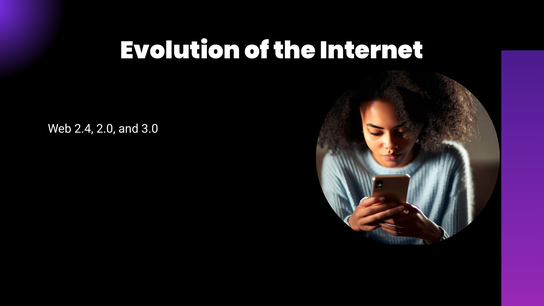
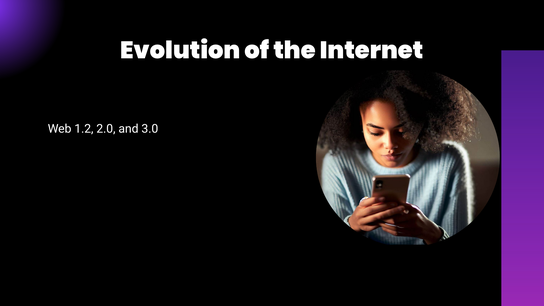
2.4: 2.4 -> 1.2 (84, 129)
